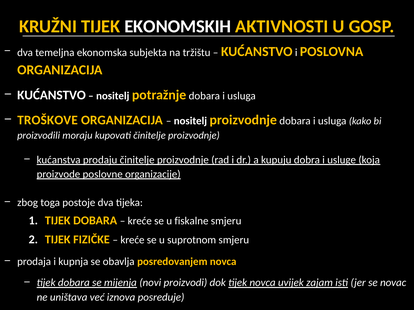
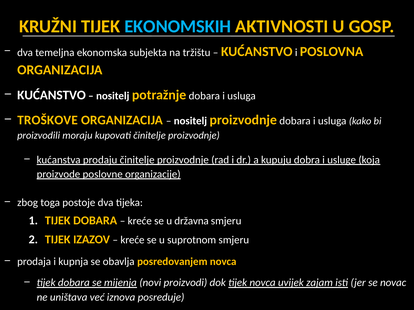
EKONOMSKIH colour: white -> light blue (178, 26)
fiskalne: fiskalne -> državna (192, 221)
FIZIČKE: FIZIČKE -> IZAZOV (92, 240)
